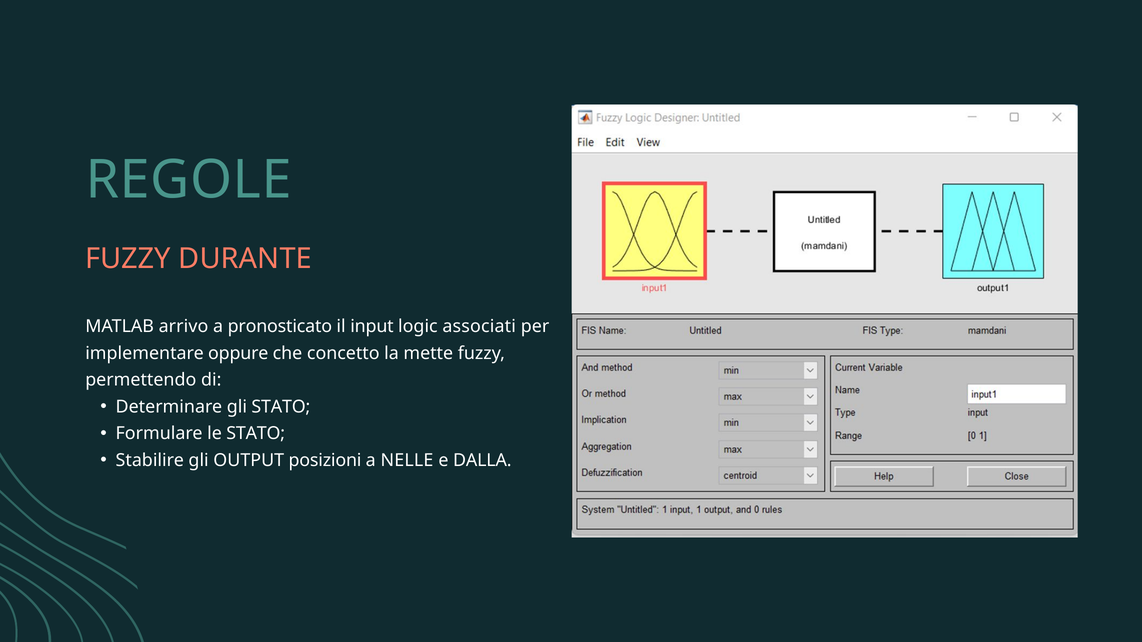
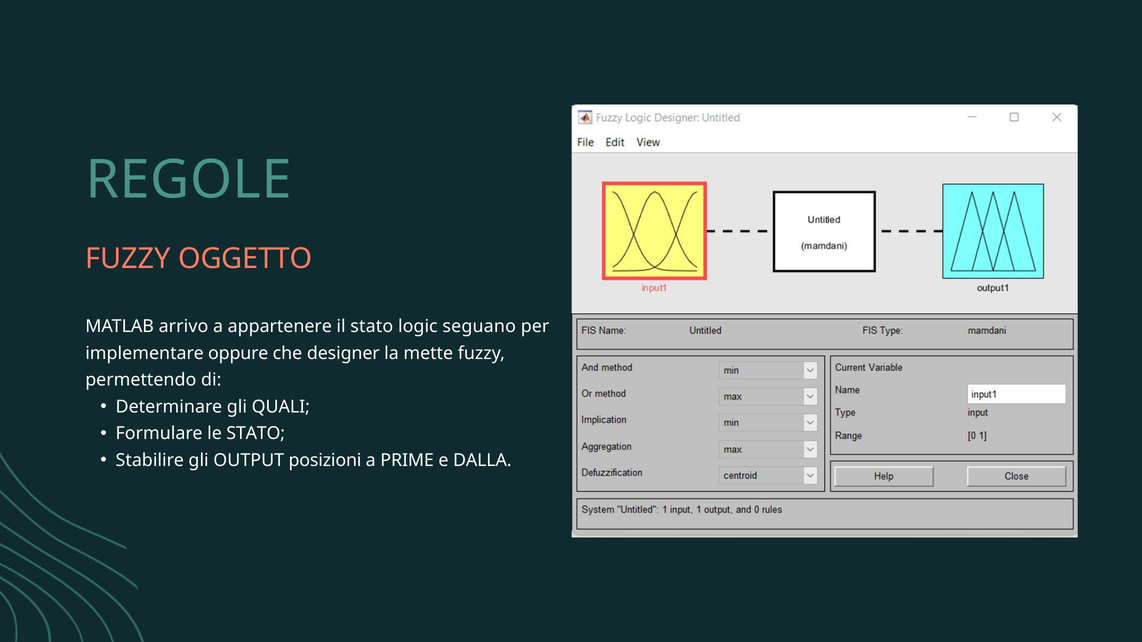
DURANTE: DURANTE -> OGGETTO (245, 259)
pronosticato: pronosticato -> appartenere (280, 327)
il input: input -> stato (372, 327)
associati: associati -> seguano (479, 327)
concetto: concetto -> designer (343, 354)
gli STATO: STATO -> QUALI (281, 407)
NELLE: NELLE -> PRIME (407, 461)
